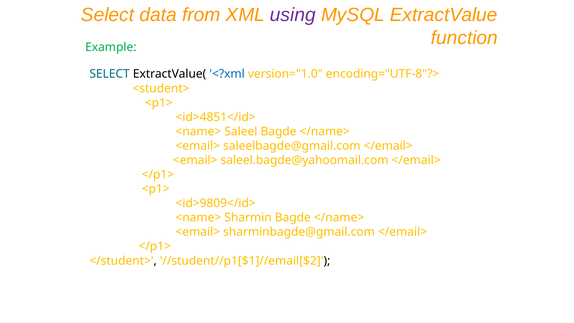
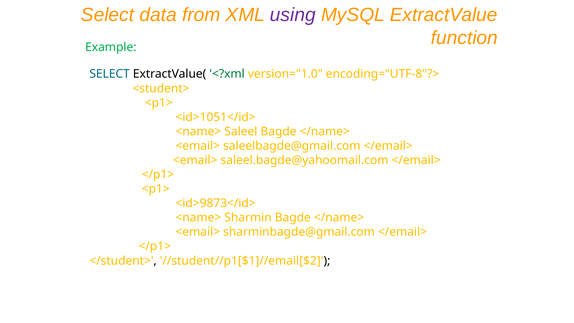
<?xml colour: blue -> green (227, 74)
<id>4851</id>: <id>4851</id> -> <id>1051</id> (216, 117)
<id>9809</id>: <id>9809</id> -> <id>9873</id> (216, 203)
